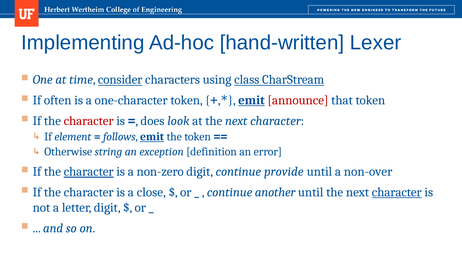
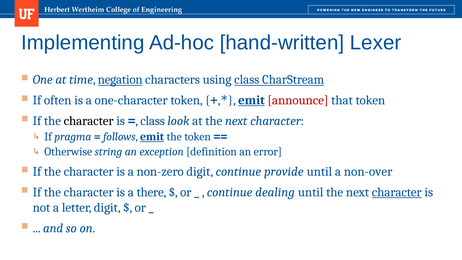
consider: consider -> negation (120, 80)
character colour: red -> black (89, 121)
does: does -> class (153, 121)
element: element -> pragma (73, 137)
character underline: present -> none (89, 172)
close: close -> there (151, 192)
another: another -> dealing (275, 192)
